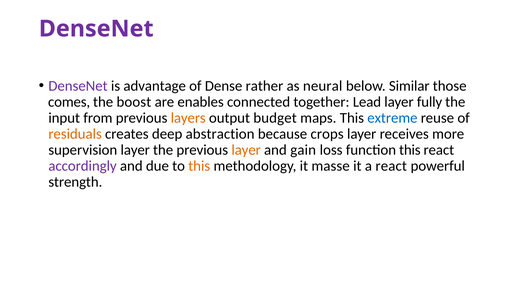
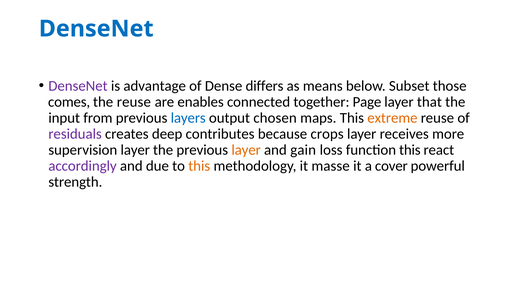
DenseNet colour: purple -> blue (96, 29)
rather: rather -> differs (265, 86)
neural: neural -> means (323, 86)
Similar: Similar -> Subset (409, 86)
the boost: boost -> reuse (134, 102)
Lead: Lead -> Page (367, 102)
fully: fully -> that (429, 102)
layers colour: orange -> blue (188, 118)
budget: budget -> chosen (275, 118)
extreme colour: blue -> orange (392, 118)
residuals colour: orange -> purple (75, 134)
abstraction: abstraction -> contributes (220, 134)
a react: react -> cover (391, 166)
